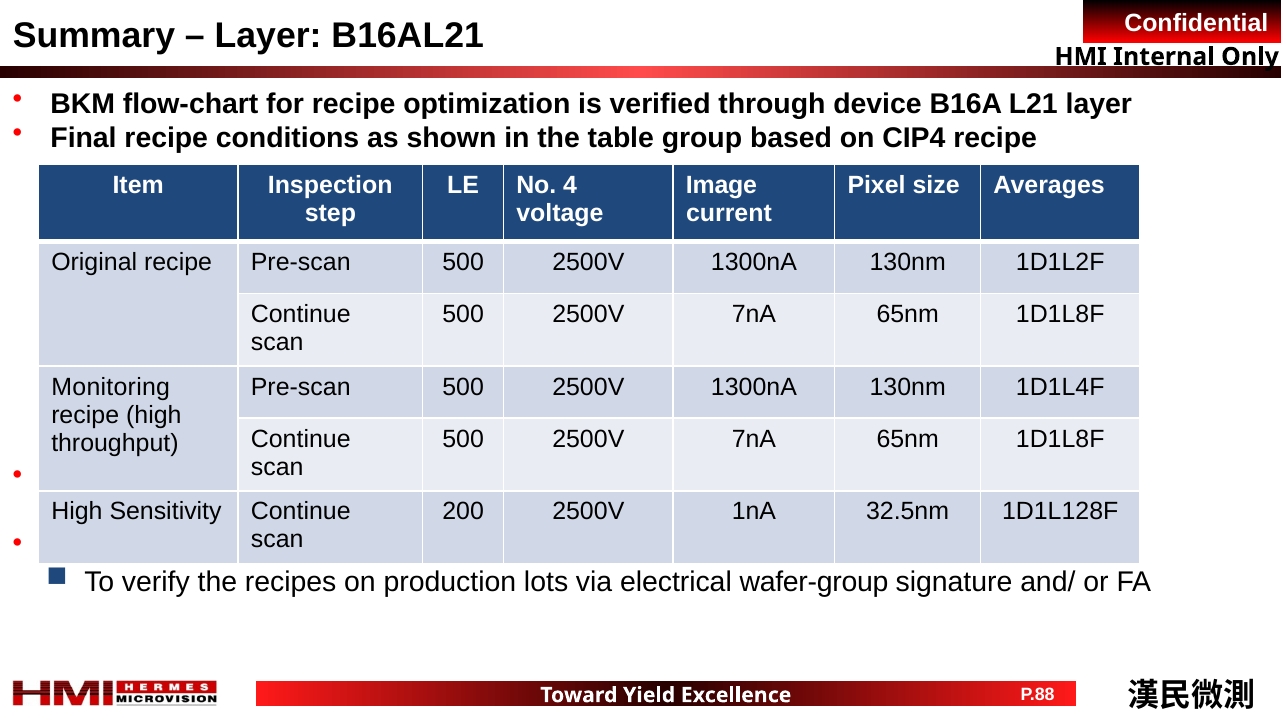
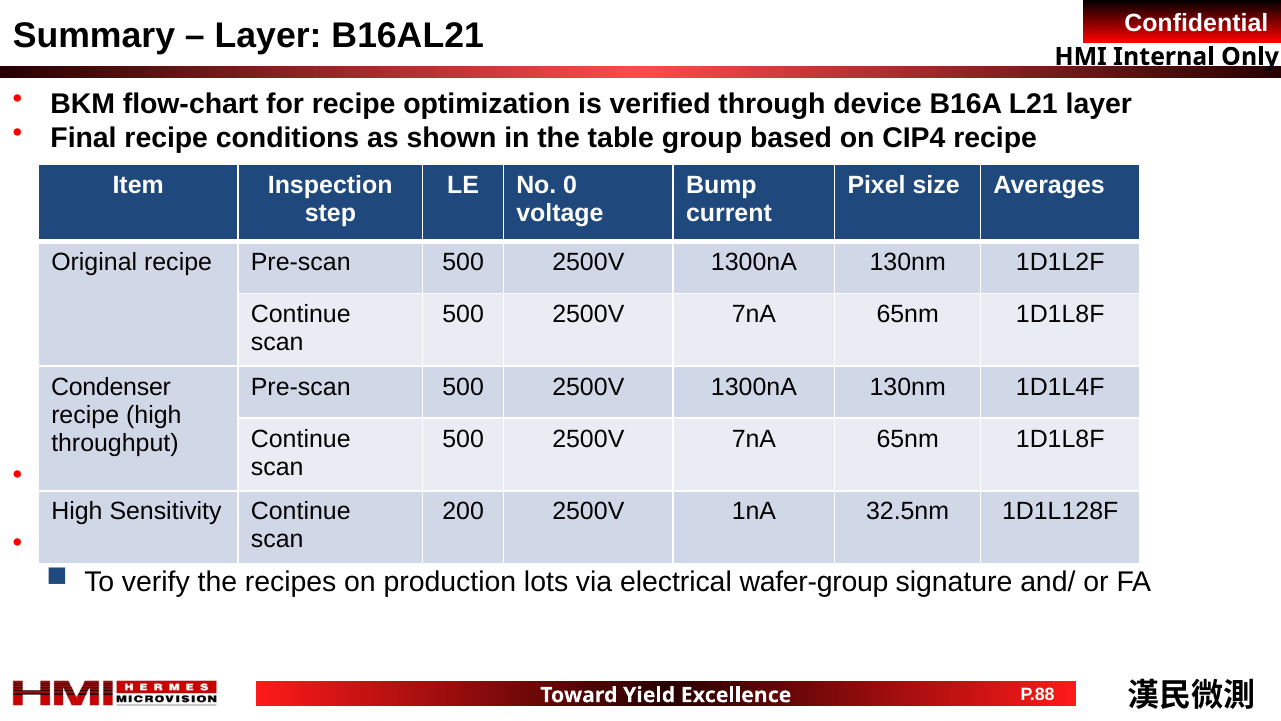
4: 4 -> 0 (570, 185)
Image: Image -> Bump (721, 185)
Monitoring: Monitoring -> Condenser (111, 387)
